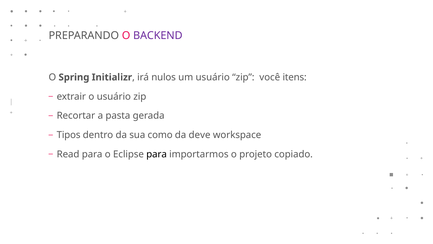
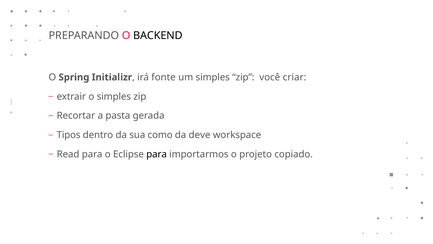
BACKEND colour: purple -> black (158, 36)
nulos: nulos -> fonte (164, 77)
um usuário: usuário -> simples (213, 77)
itens: itens -> criar (295, 77)
o usuário: usuário -> simples (114, 96)
